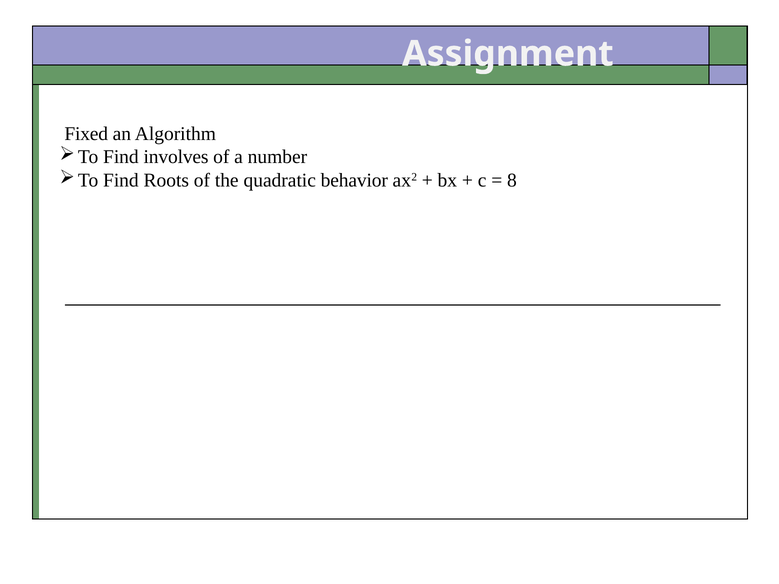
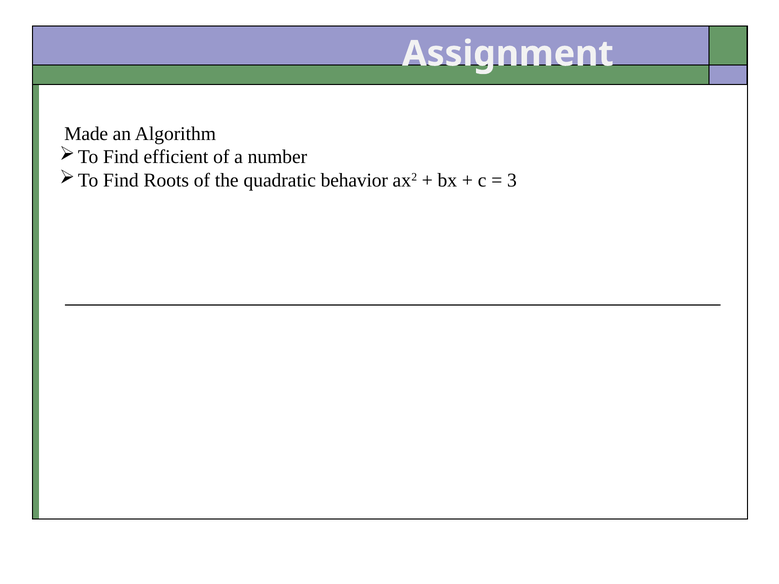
Fixed: Fixed -> Made (86, 134)
involves: involves -> efficient (176, 157)
8: 8 -> 3 (512, 180)
